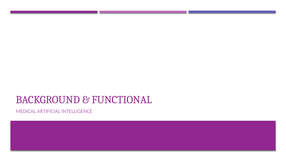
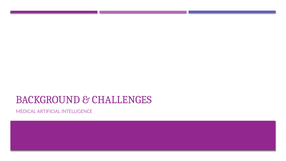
FUNCTIONAL: FUNCTIONAL -> CHALLENGES (122, 100)
